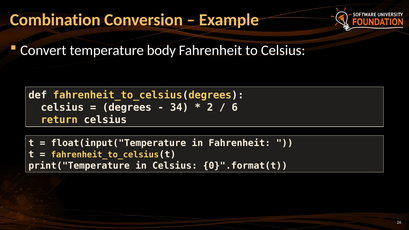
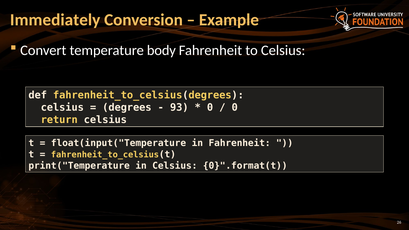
Combination: Combination -> Immediately (55, 20)
34: 34 -> 93 (179, 108)
2: 2 -> 0 (210, 108)
6: 6 -> 0 (235, 108)
